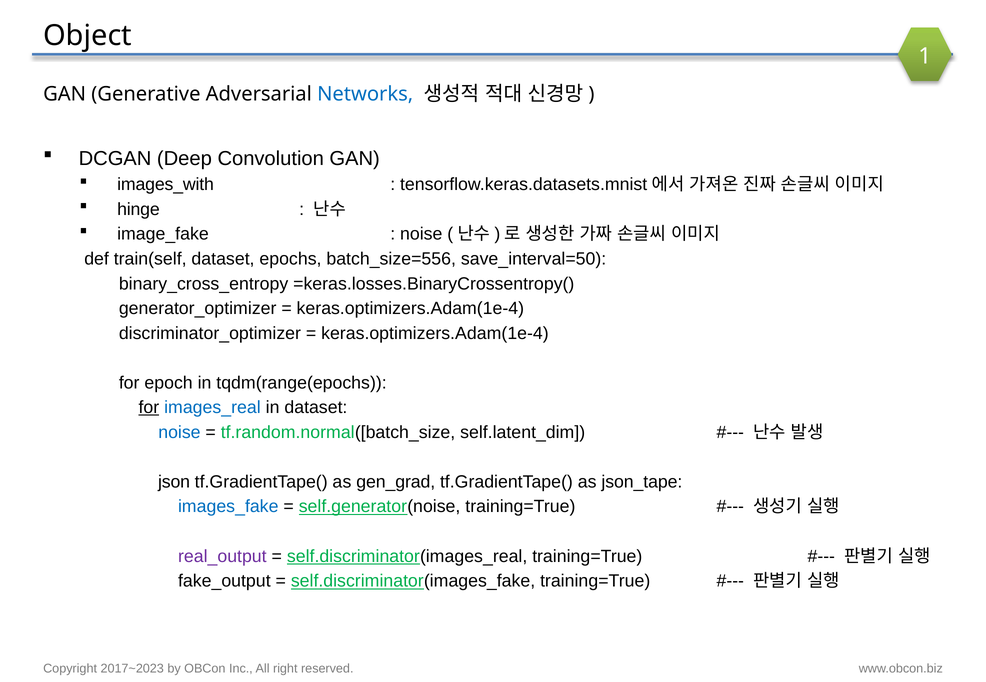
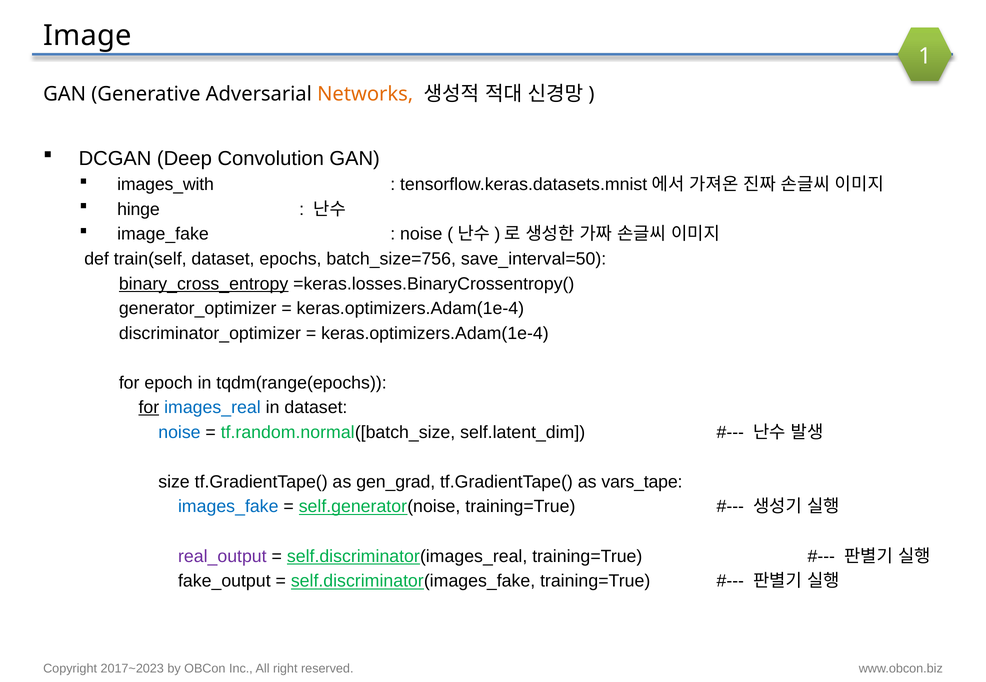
Object: Object -> Image (87, 36)
Networks colour: blue -> orange (365, 94)
batch_size=556: batch_size=556 -> batch_size=756 (391, 259)
binary_cross_entropy underline: none -> present (204, 284)
json: json -> size (174, 482)
json_tape: json_tape -> vars_tape (642, 482)
